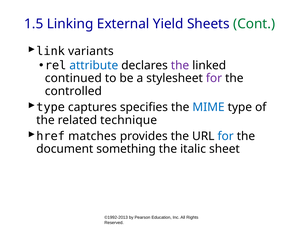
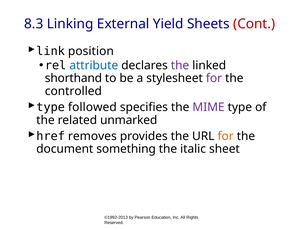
1.5: 1.5 -> 8.3 (34, 24)
Cont colour: green -> red (254, 24)
variants: variants -> position (91, 51)
continued: continued -> shorthand (73, 78)
captures: captures -> followed (92, 107)
MIME colour: blue -> purple (209, 107)
technique: technique -> unmarked (129, 120)
matches: matches -> removes (92, 136)
for colour: blue -> orange (226, 136)
